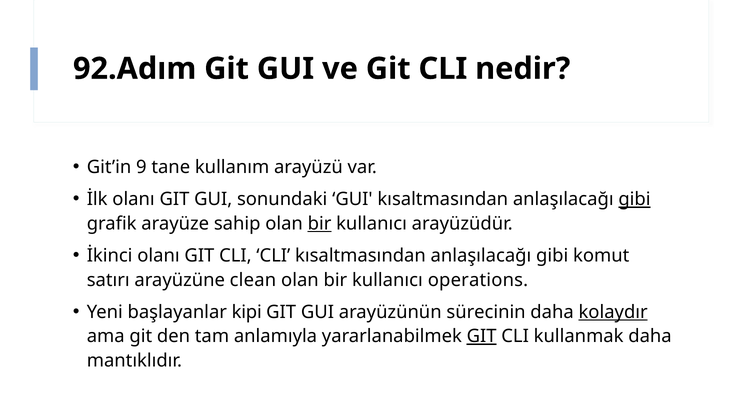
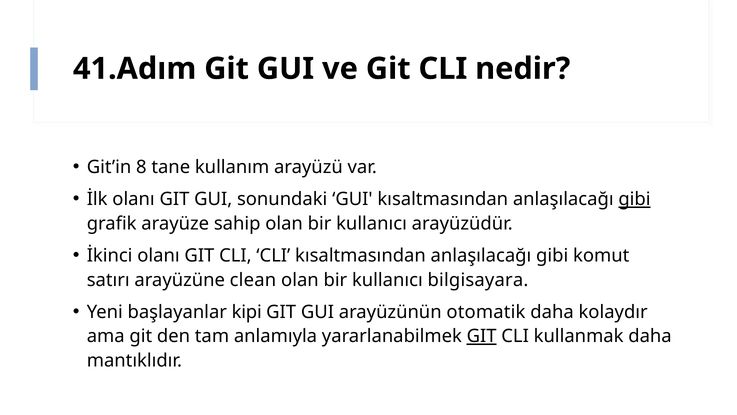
92.Adım: 92.Adım -> 41.Adım (135, 69)
9: 9 -> 8 (141, 167)
bir underline: present -> none (320, 223)
operations: operations -> bilgisayara (478, 280)
sürecinin: sürecinin -> otomatik (486, 312)
kolaydır underline: present -> none (613, 312)
